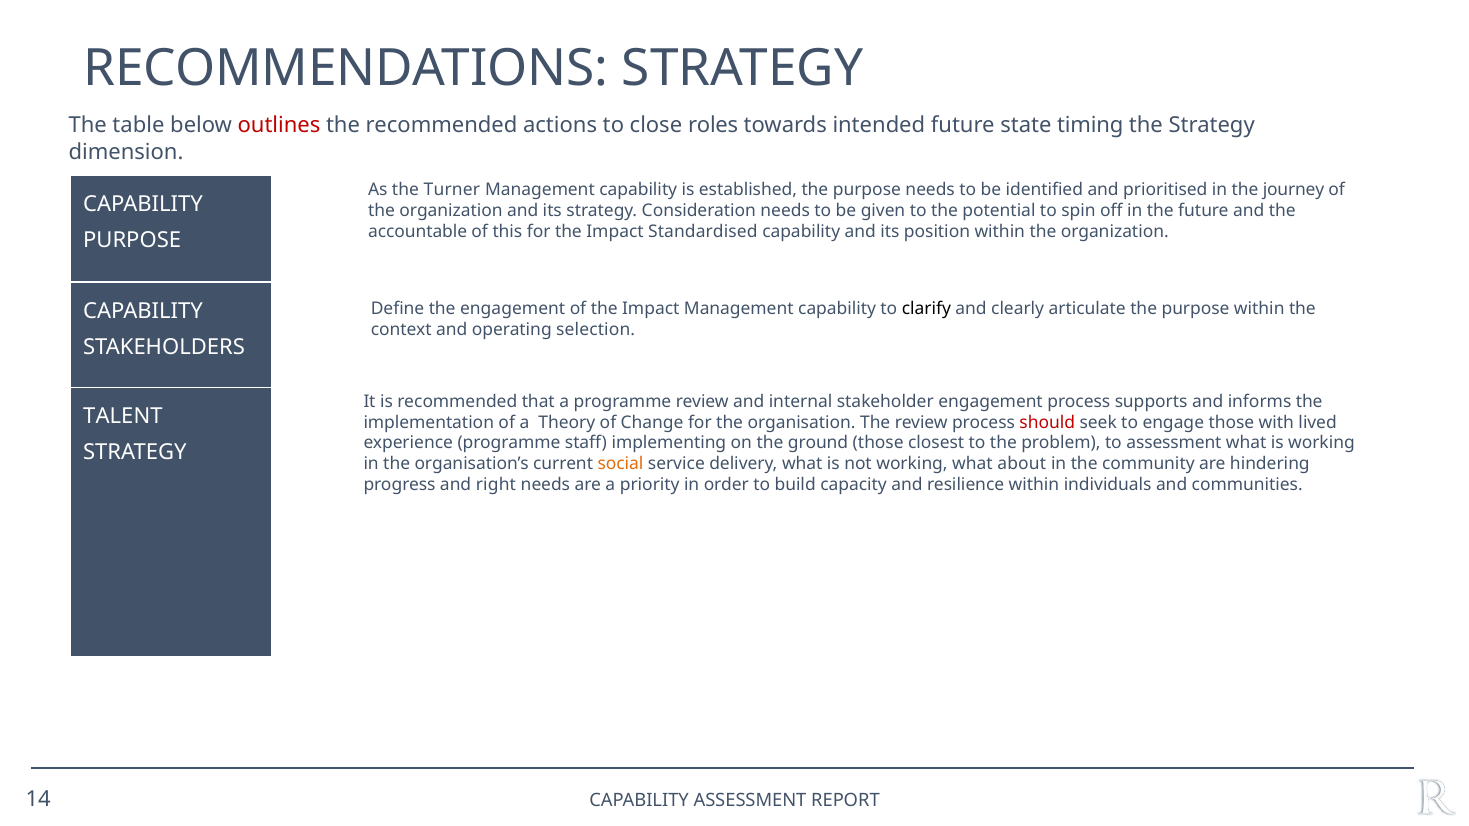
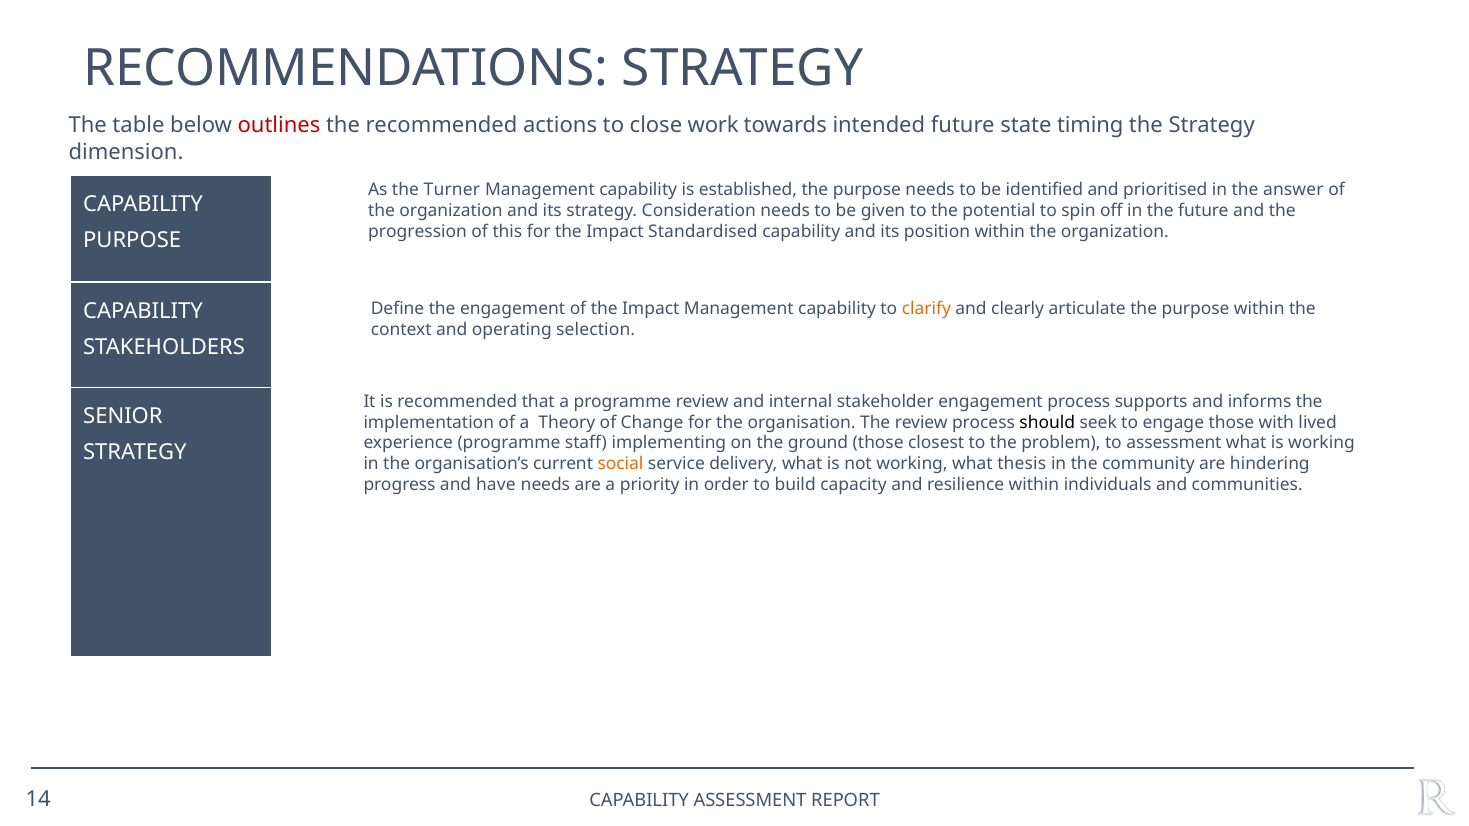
roles: roles -> work (713, 125)
journey: journey -> answer (1293, 190)
accountable: accountable -> progression (418, 232)
clarify colour: black -> orange (926, 309)
TALENT: TALENT -> SENIOR (123, 417)
should colour: red -> black (1047, 422)
about: about -> thesis (1022, 464)
right: right -> have (496, 485)
